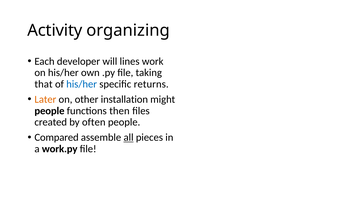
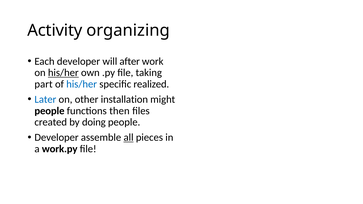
lines: lines -> after (130, 61)
his/her underline: none -> present (63, 73)
that: that -> part (44, 84)
returns: returns -> realized (151, 84)
Later colour: orange -> blue (45, 99)
often: often -> doing (94, 122)
Compared: Compared -> Developer (57, 138)
